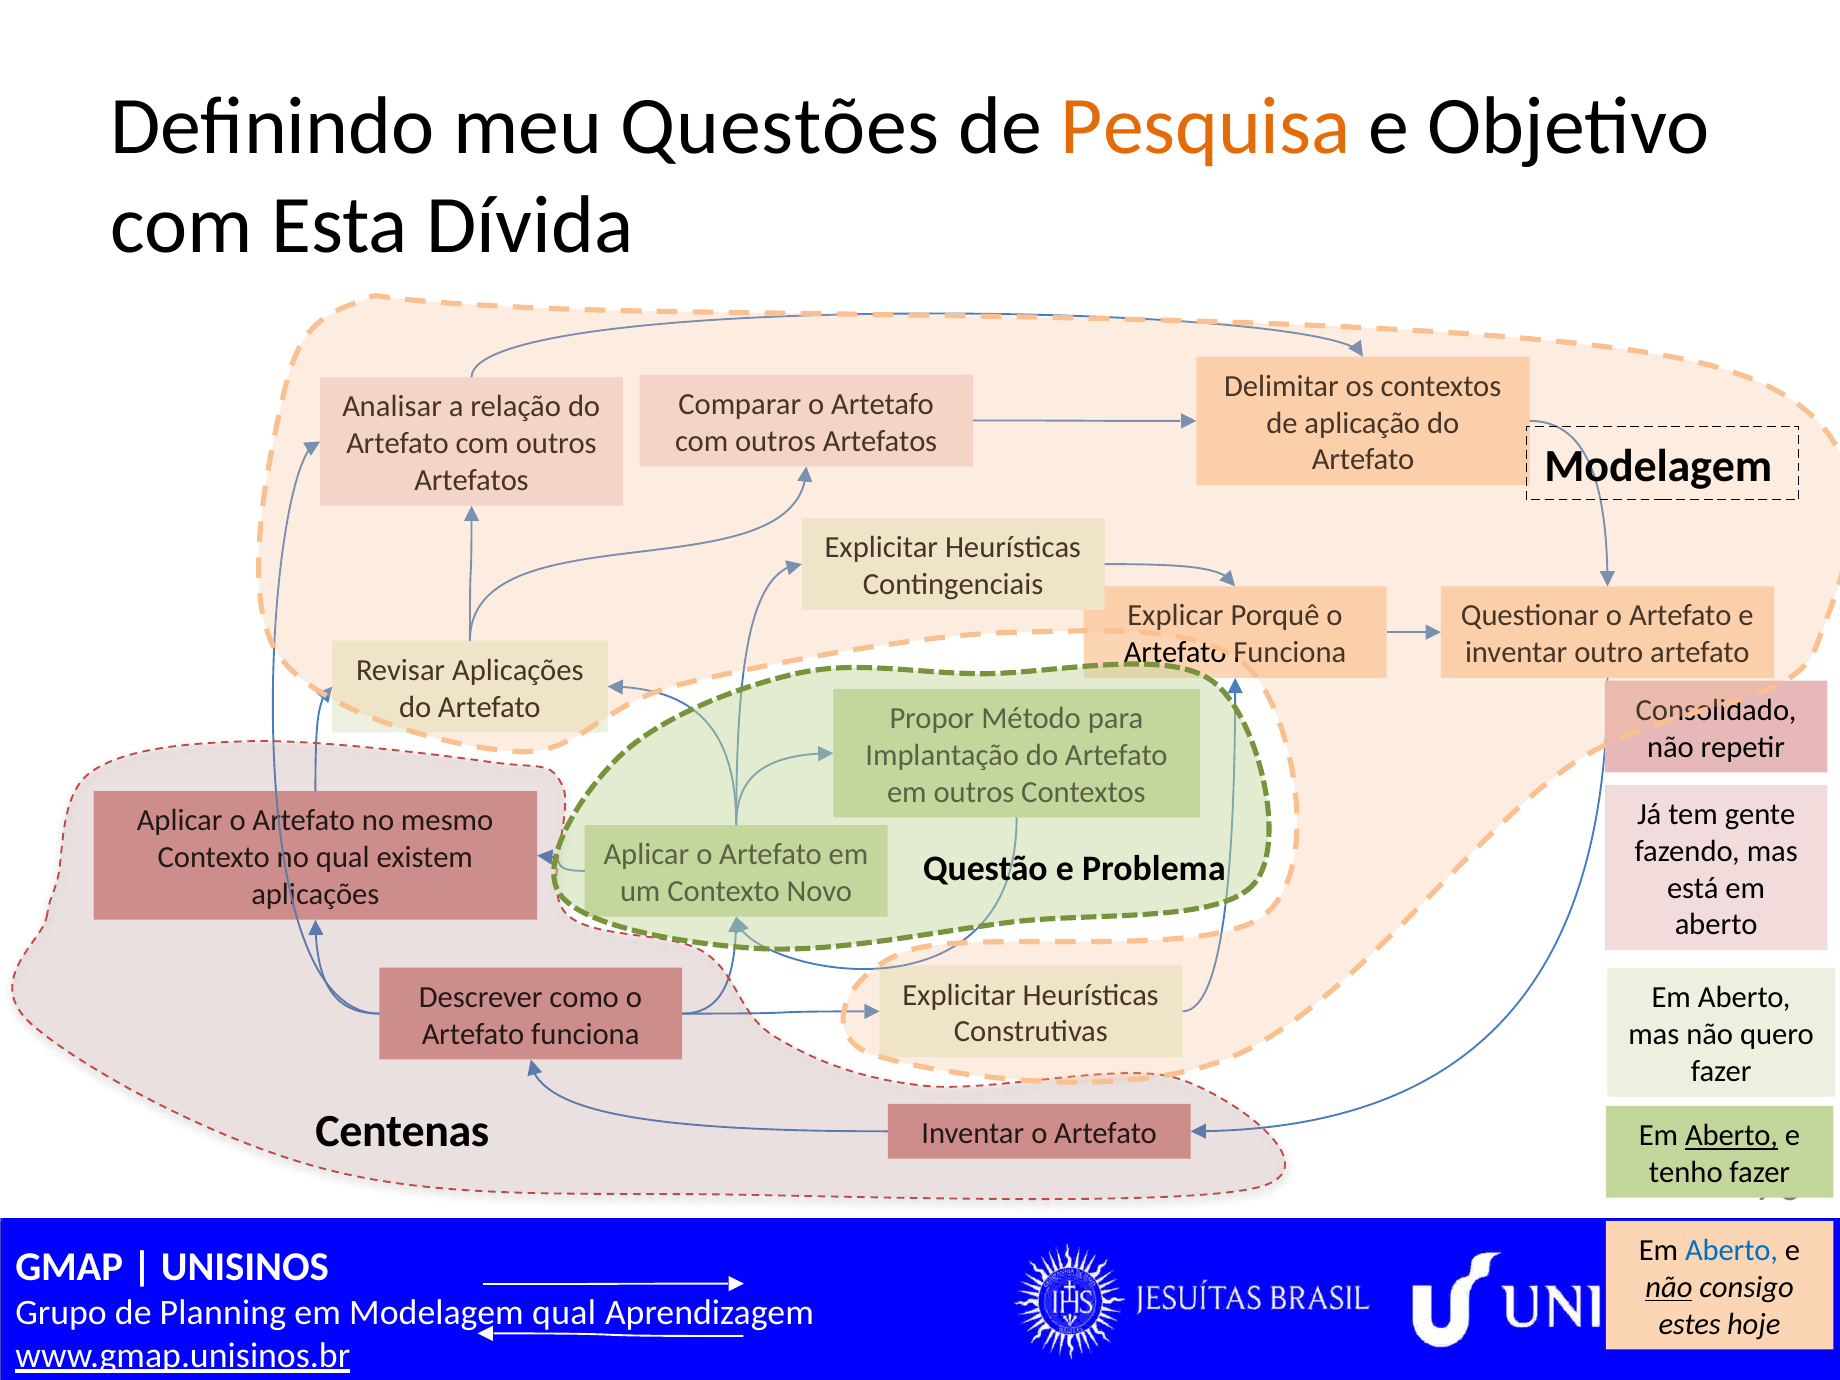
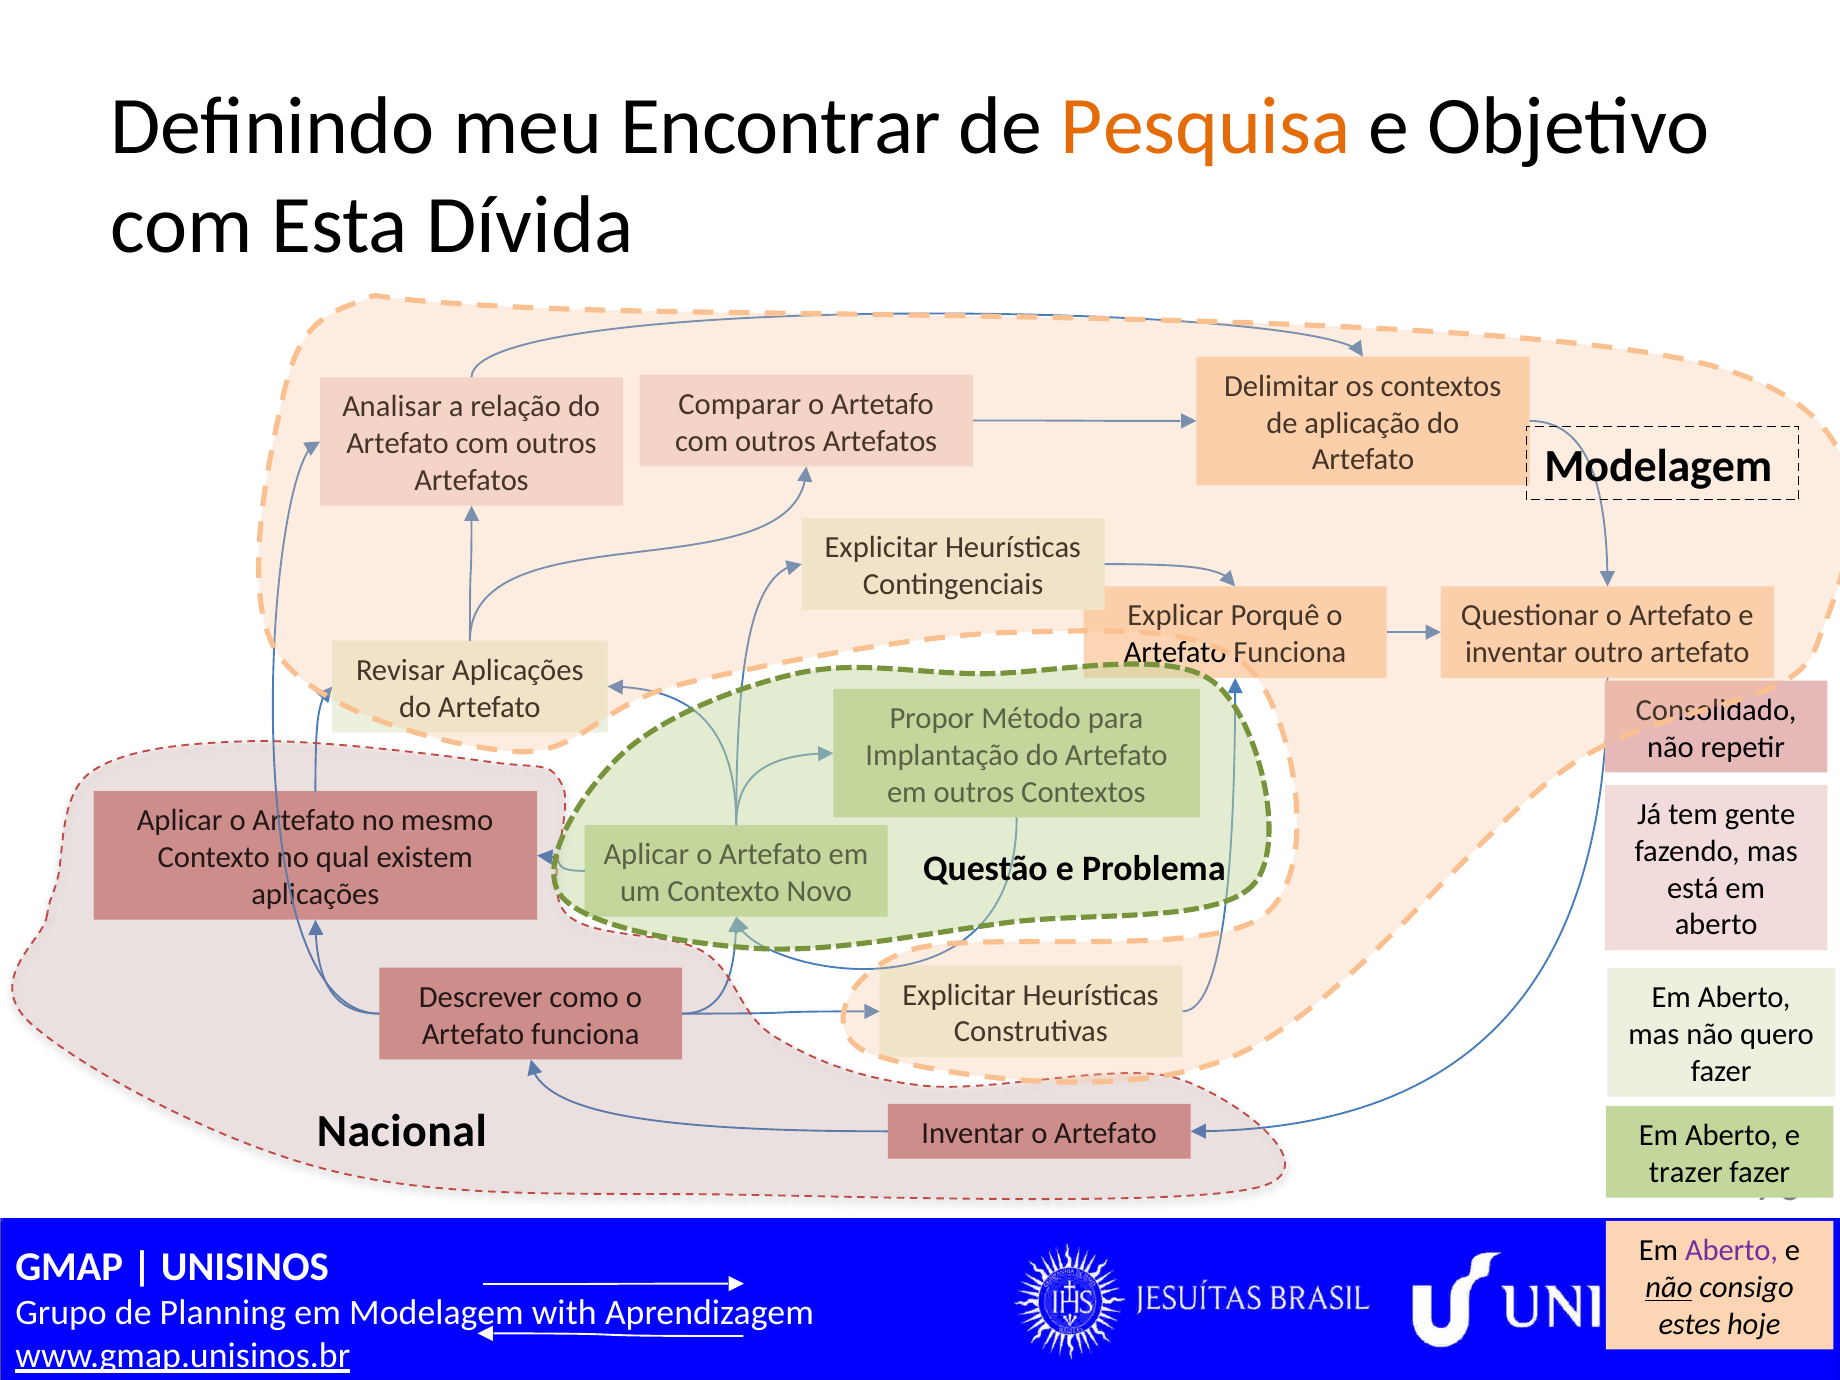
Questões: Questões -> Encontrar (781, 127)
Centenas: Centenas -> Nacional (402, 1131)
Aberto underline: present -> none (1732, 1135)
tenho: tenho -> trazer (1686, 1172)
Aberto colour: blue -> purple (1732, 1251)
qual: qual -> with (564, 1313)
